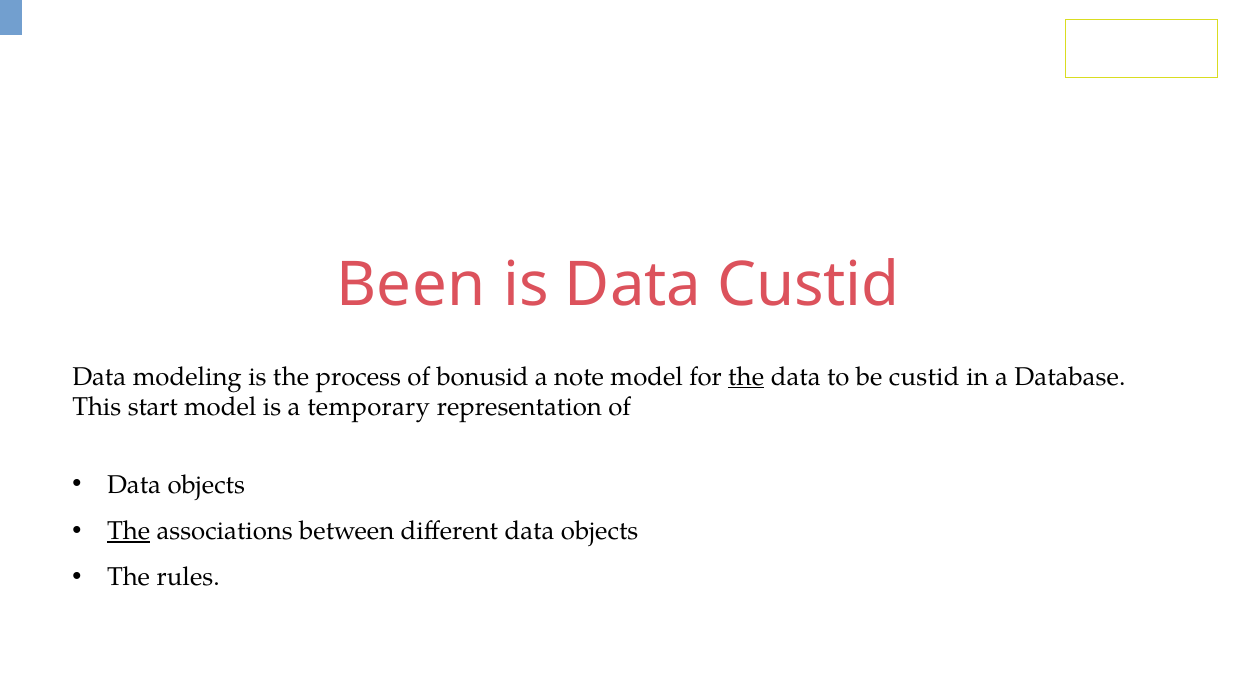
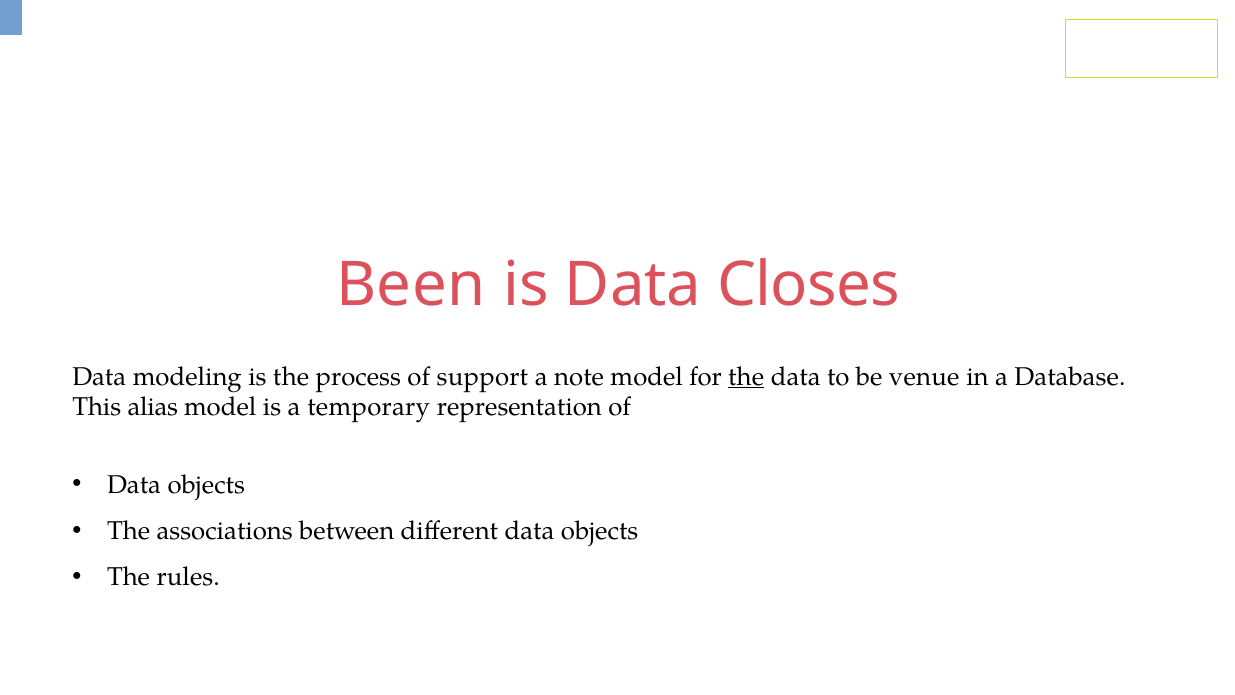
Data Custid: Custid -> Closes (809, 285)
bonusid: bonusid -> support (482, 376)
be custid: custid -> venue (924, 376)
start: start -> alias (153, 407)
The underline: present -> none (129, 531)
